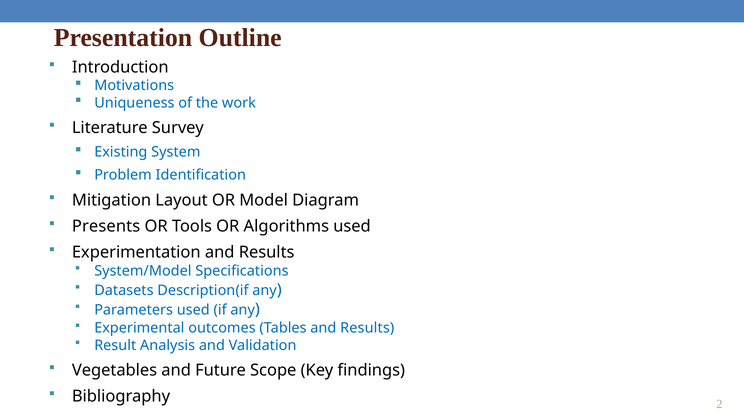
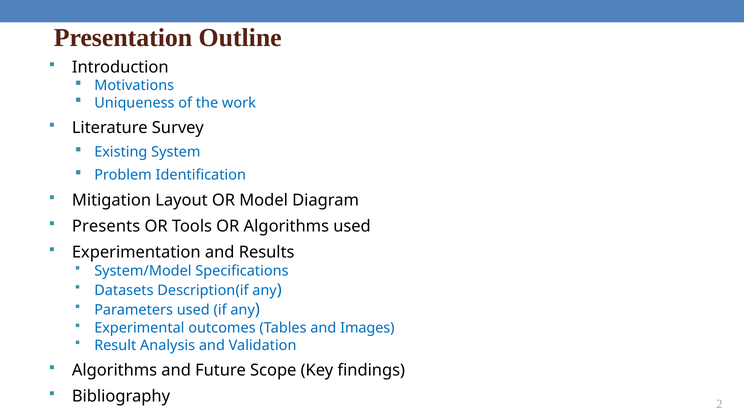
Tables and Results: Results -> Images (367, 328)
Vegetables: Vegetables -> Algorithms (115, 370)
